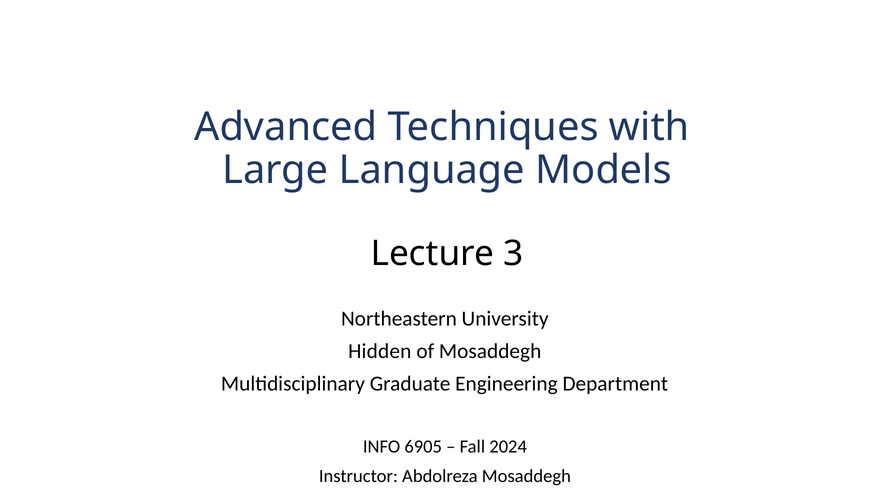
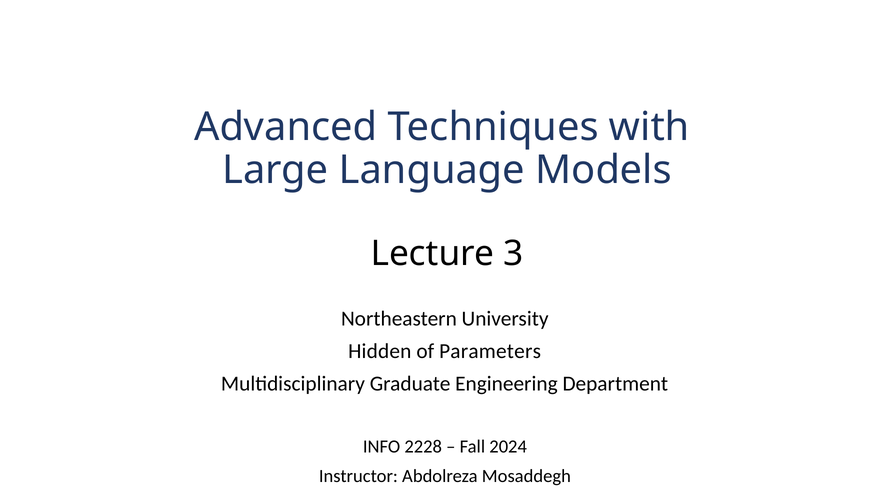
of Mosaddegh: Mosaddegh -> Parameters (490, 351)
6905: 6905 -> 2228 (423, 446)
